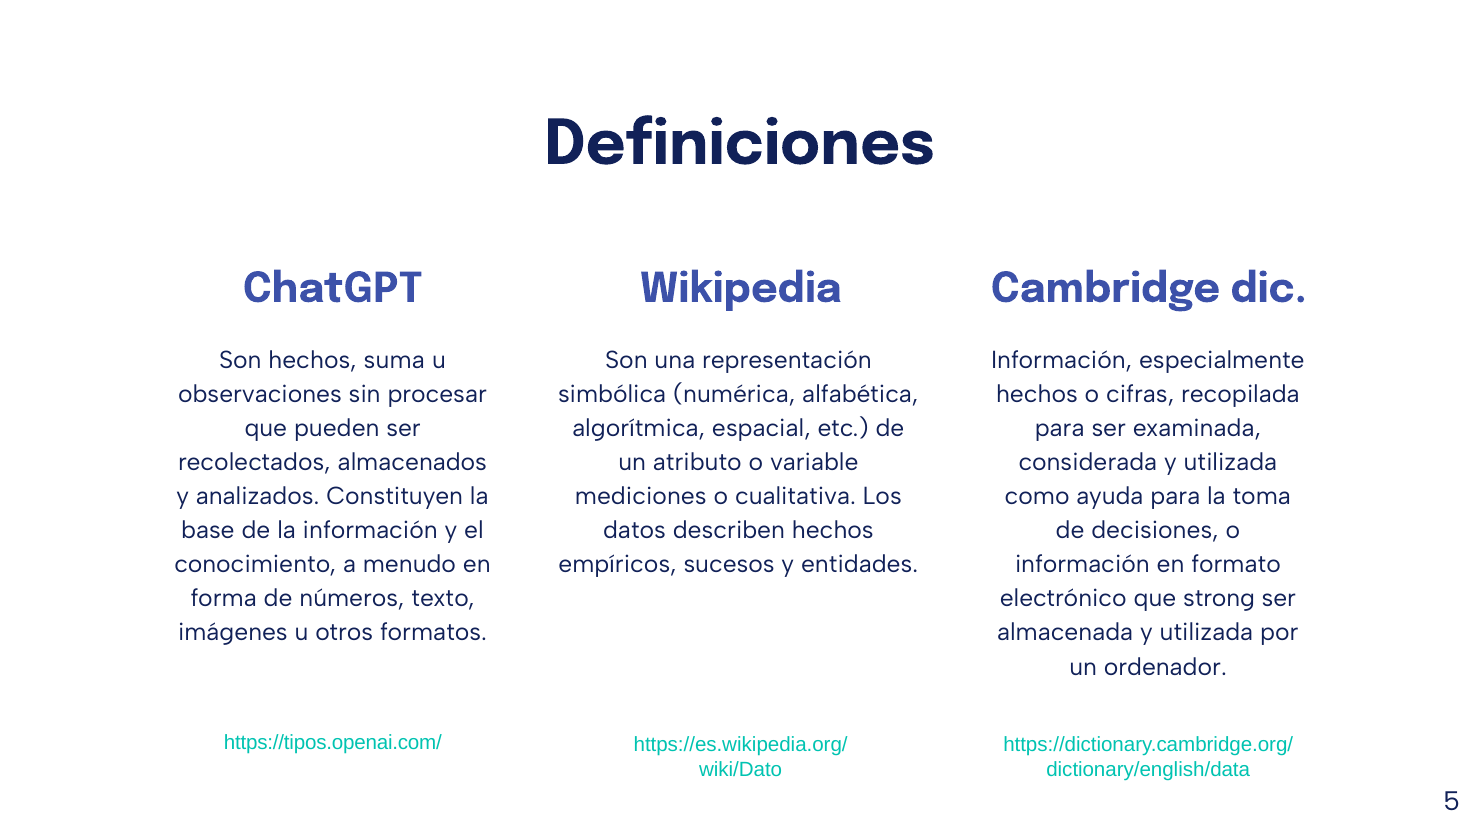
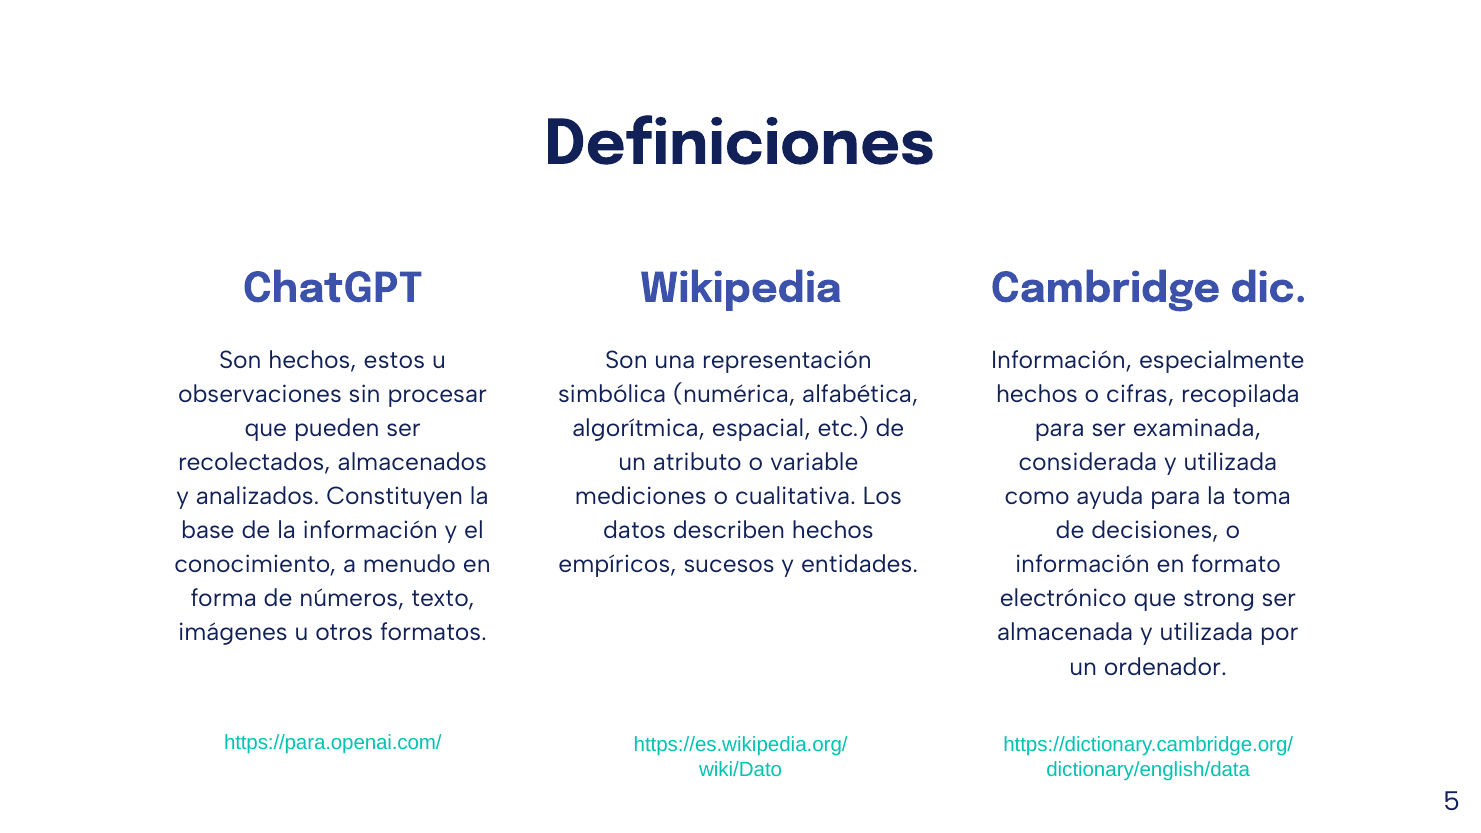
suma: suma -> estos (394, 360)
https://tipos.openai.com/: https://tipos.openai.com/ -> https://para.openai.com/ (333, 742)
